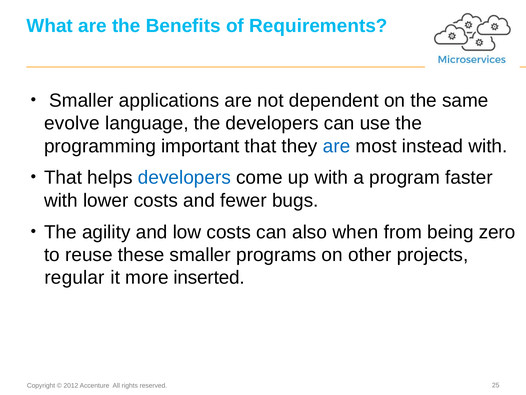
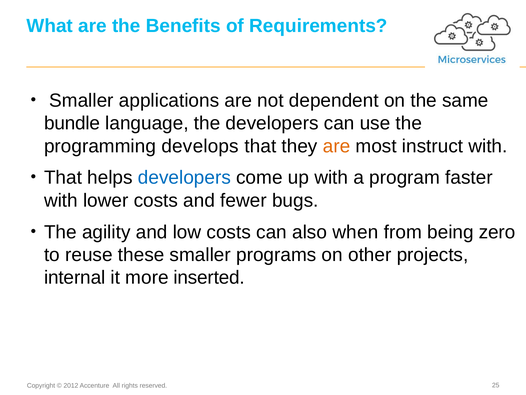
evolve: evolve -> bundle (72, 123)
important: important -> develops (200, 146)
are colour: blue -> orange (337, 146)
instead: instead -> instruct (433, 146)
regular: regular -> internal (75, 277)
